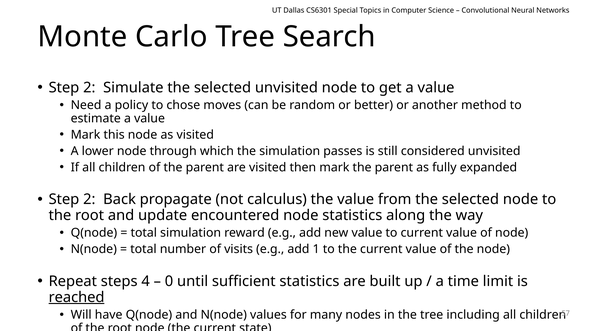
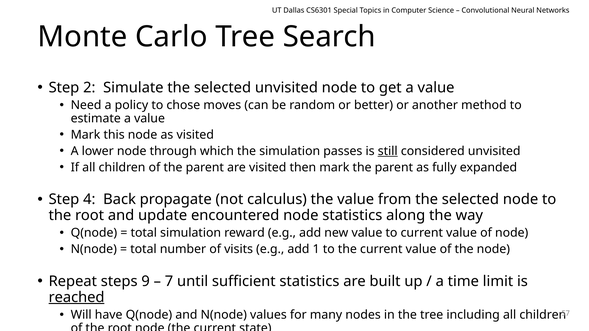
still underline: none -> present (388, 151)
2: 2 -> 4 (89, 200)
4: 4 -> 9 (146, 282)
0: 0 -> 7 (169, 282)
